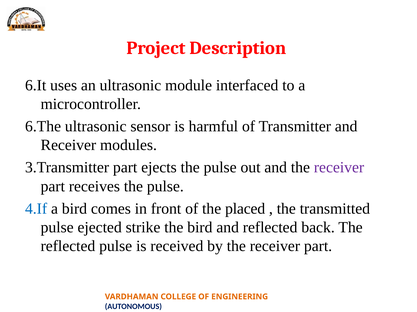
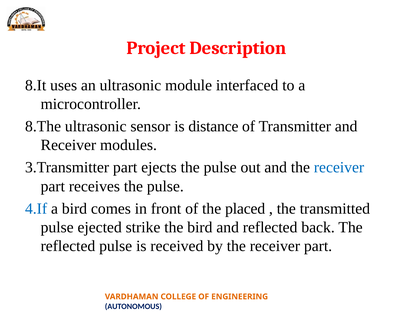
6.It: 6.It -> 8.It (36, 86)
6.The: 6.The -> 8.The (43, 127)
harmful: harmful -> distance (213, 127)
receiver colour: purple -> blue (339, 168)
